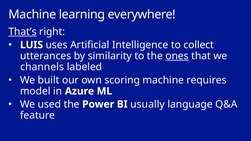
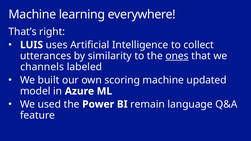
That’s underline: present -> none (23, 32)
requires: requires -> updated (207, 80)
usually: usually -> remain (148, 104)
